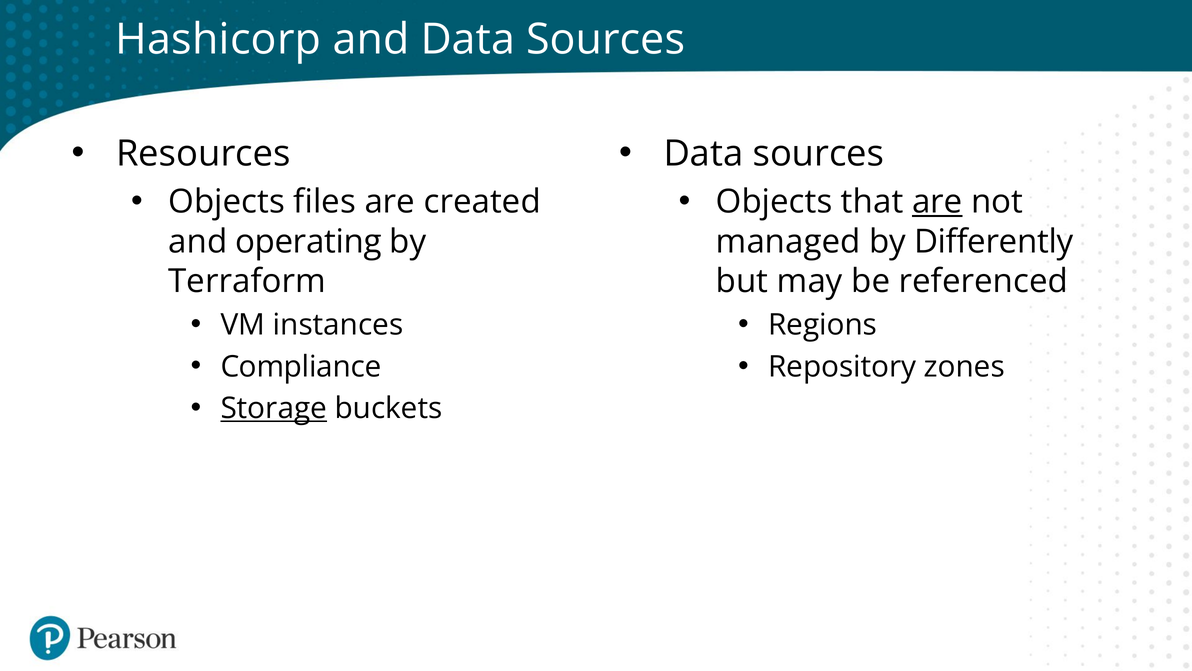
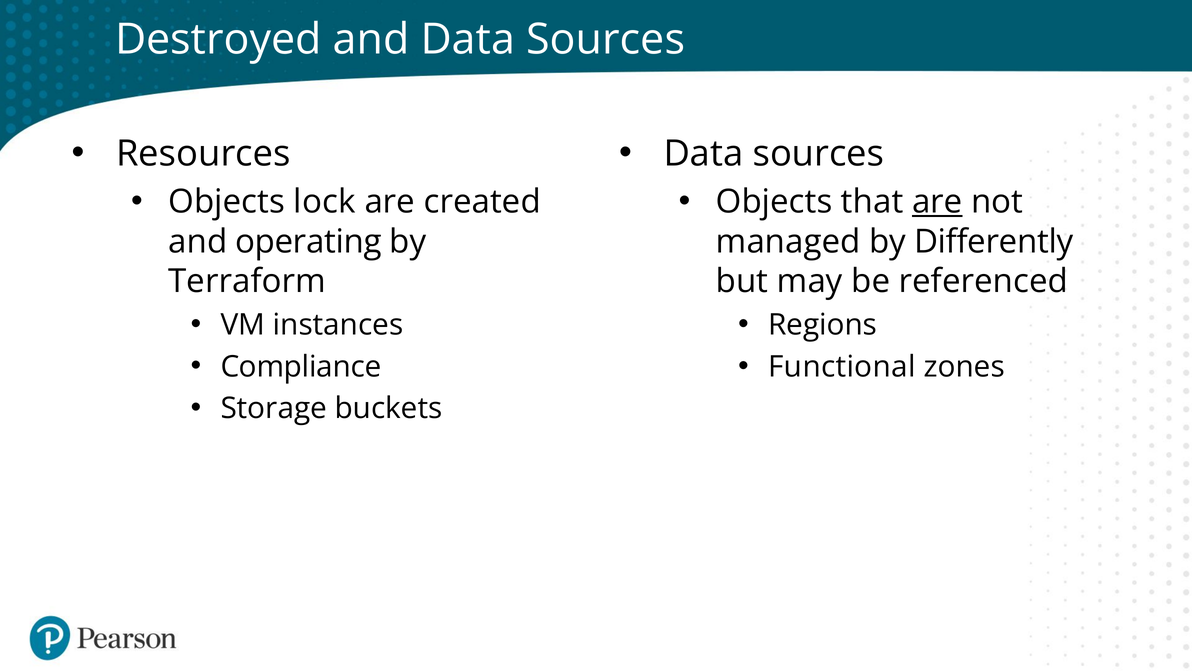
Hashicorp: Hashicorp -> Destroyed (218, 39)
files: files -> lock (325, 202)
Repository: Repository -> Functional (842, 367)
Storage underline: present -> none (274, 408)
